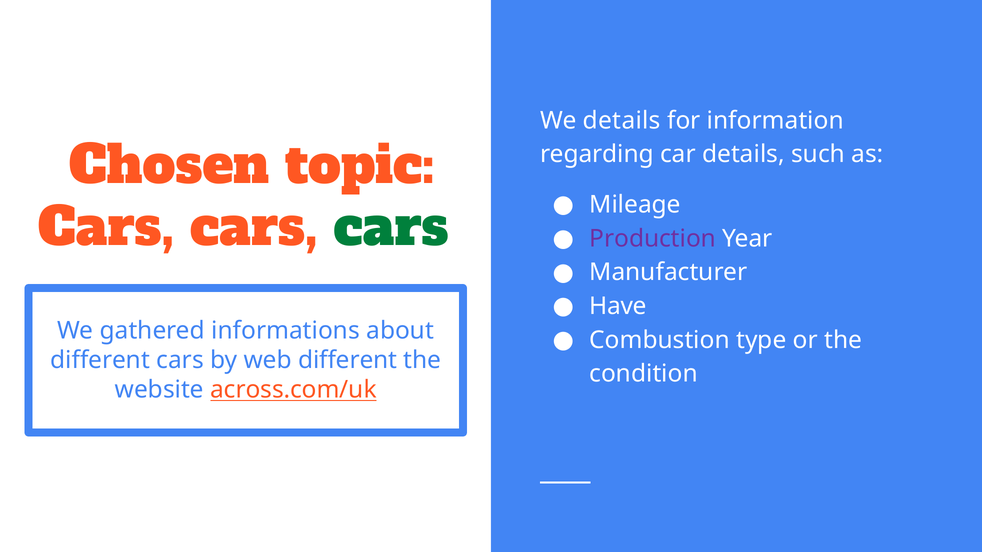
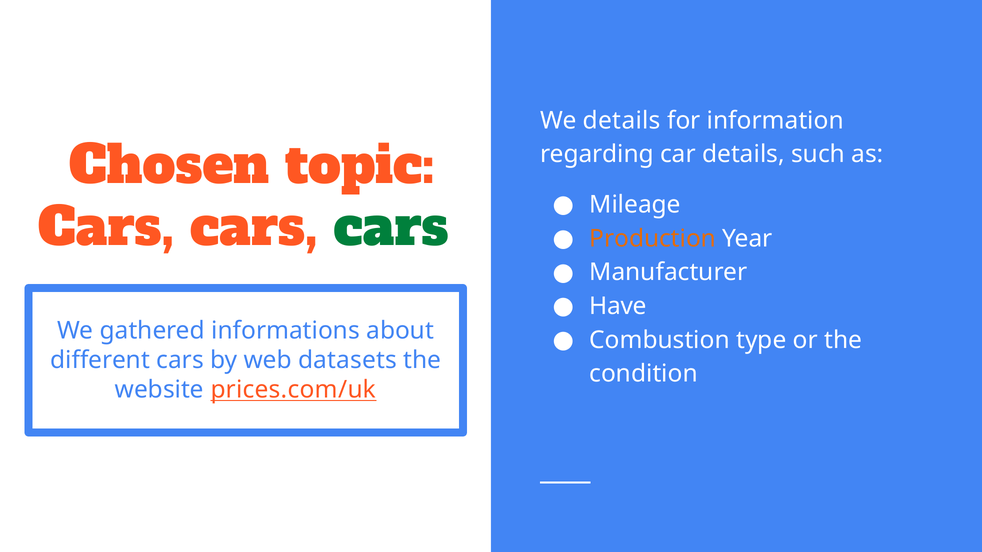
Production colour: purple -> orange (653, 239)
web different: different -> datasets (348, 360)
across.com/uk: across.com/uk -> prices.com/uk (293, 390)
